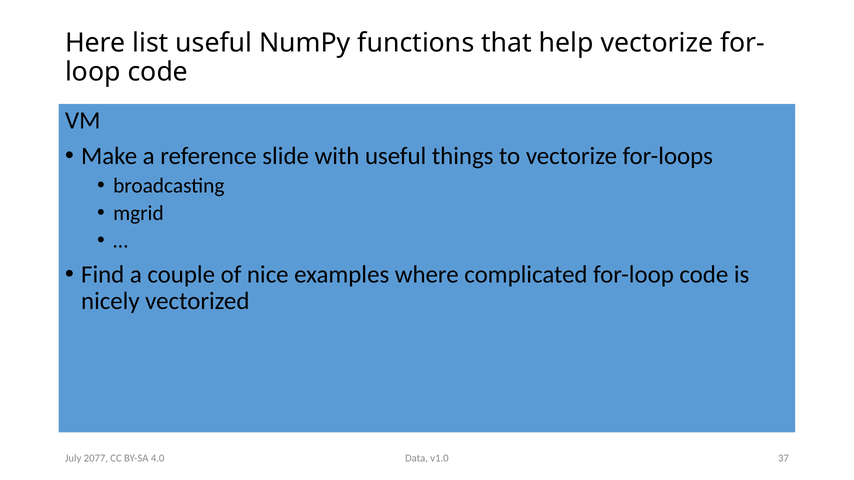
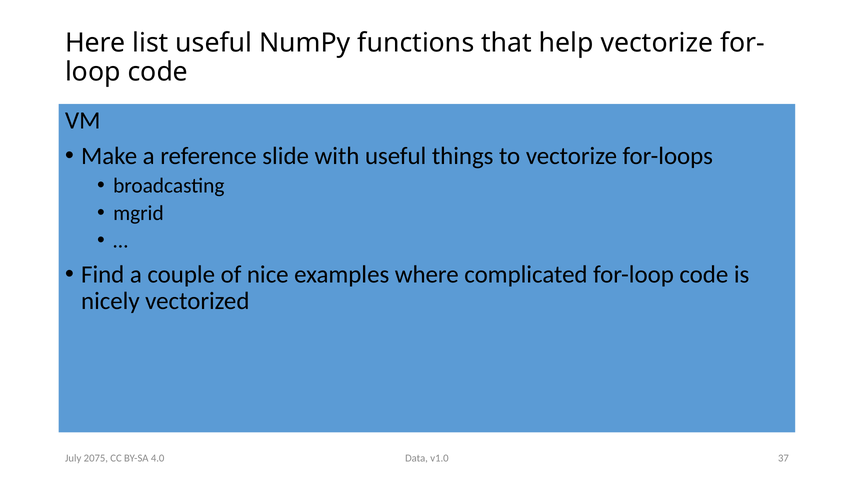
2077: 2077 -> 2075 (96, 459)
